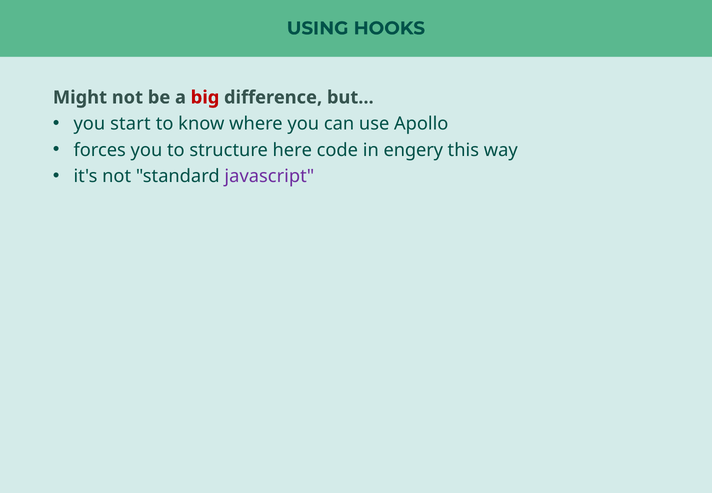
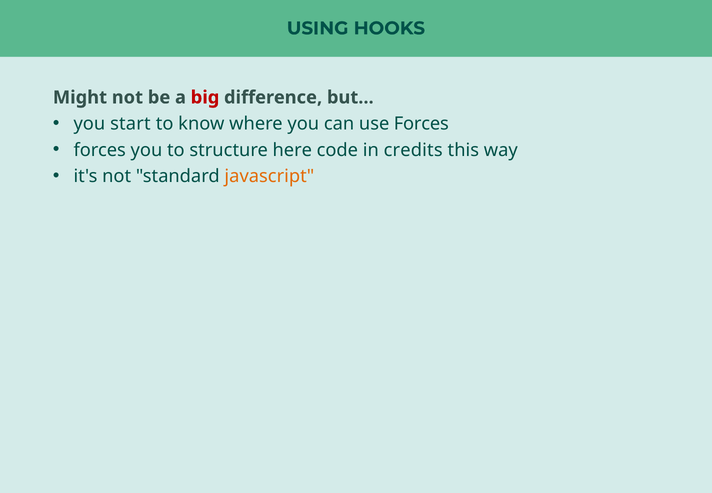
use Apollo: Apollo -> Forces (421, 124)
engery: engery -> credits (413, 150)
javascript colour: purple -> orange (269, 176)
